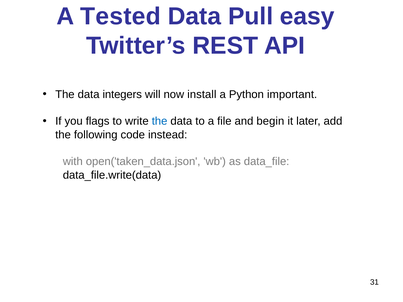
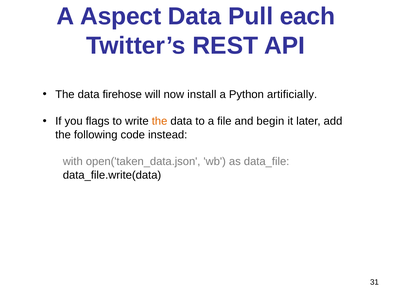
Tested: Tested -> Aspect (121, 16)
easy: easy -> each (307, 16)
integers: integers -> firehose (122, 94)
important: important -> artificially (292, 94)
the colour: blue -> orange (160, 121)
